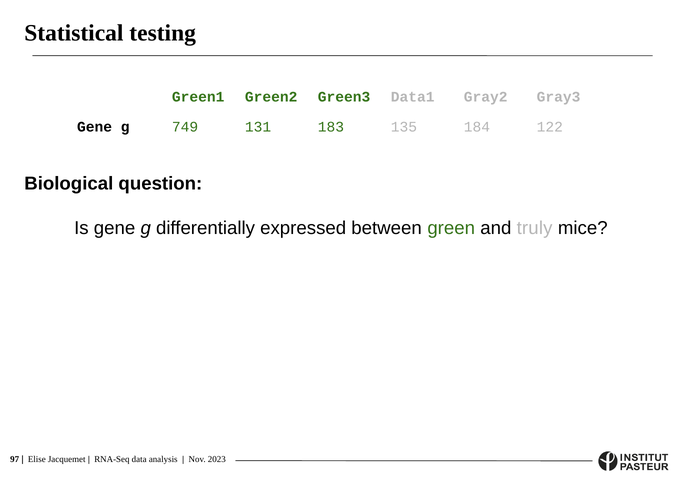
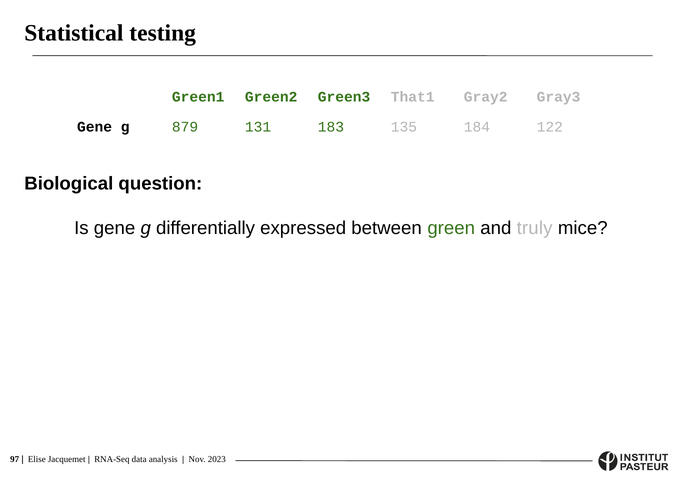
Data1: Data1 -> That1 (413, 97)
749: 749 -> 879 (185, 127)
